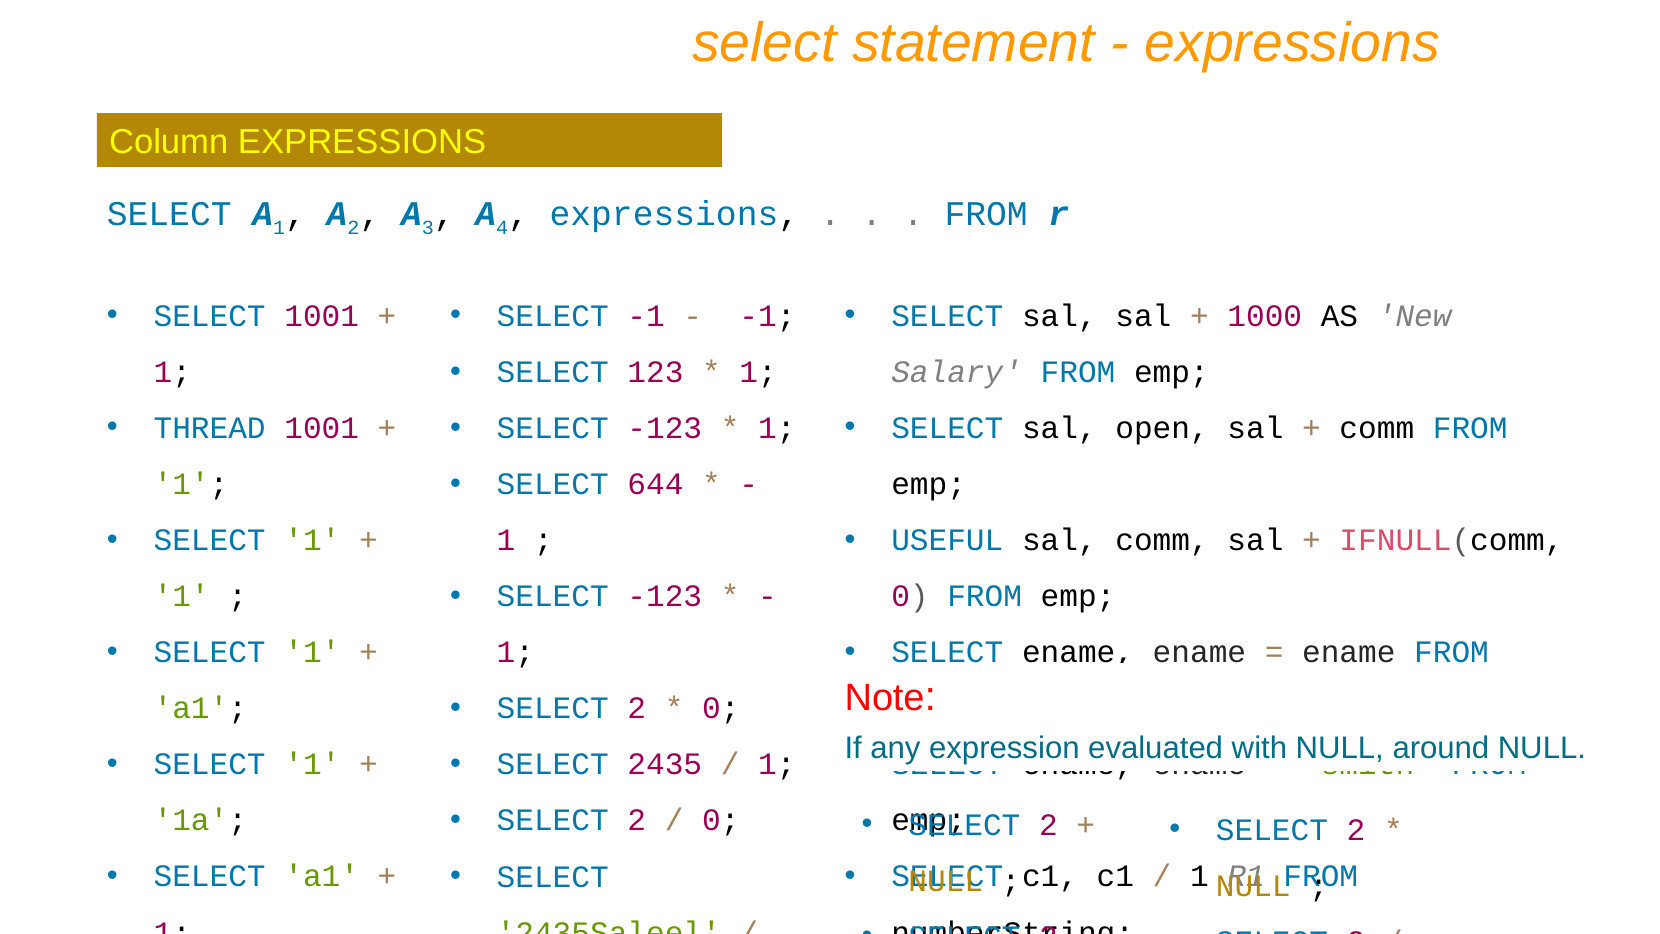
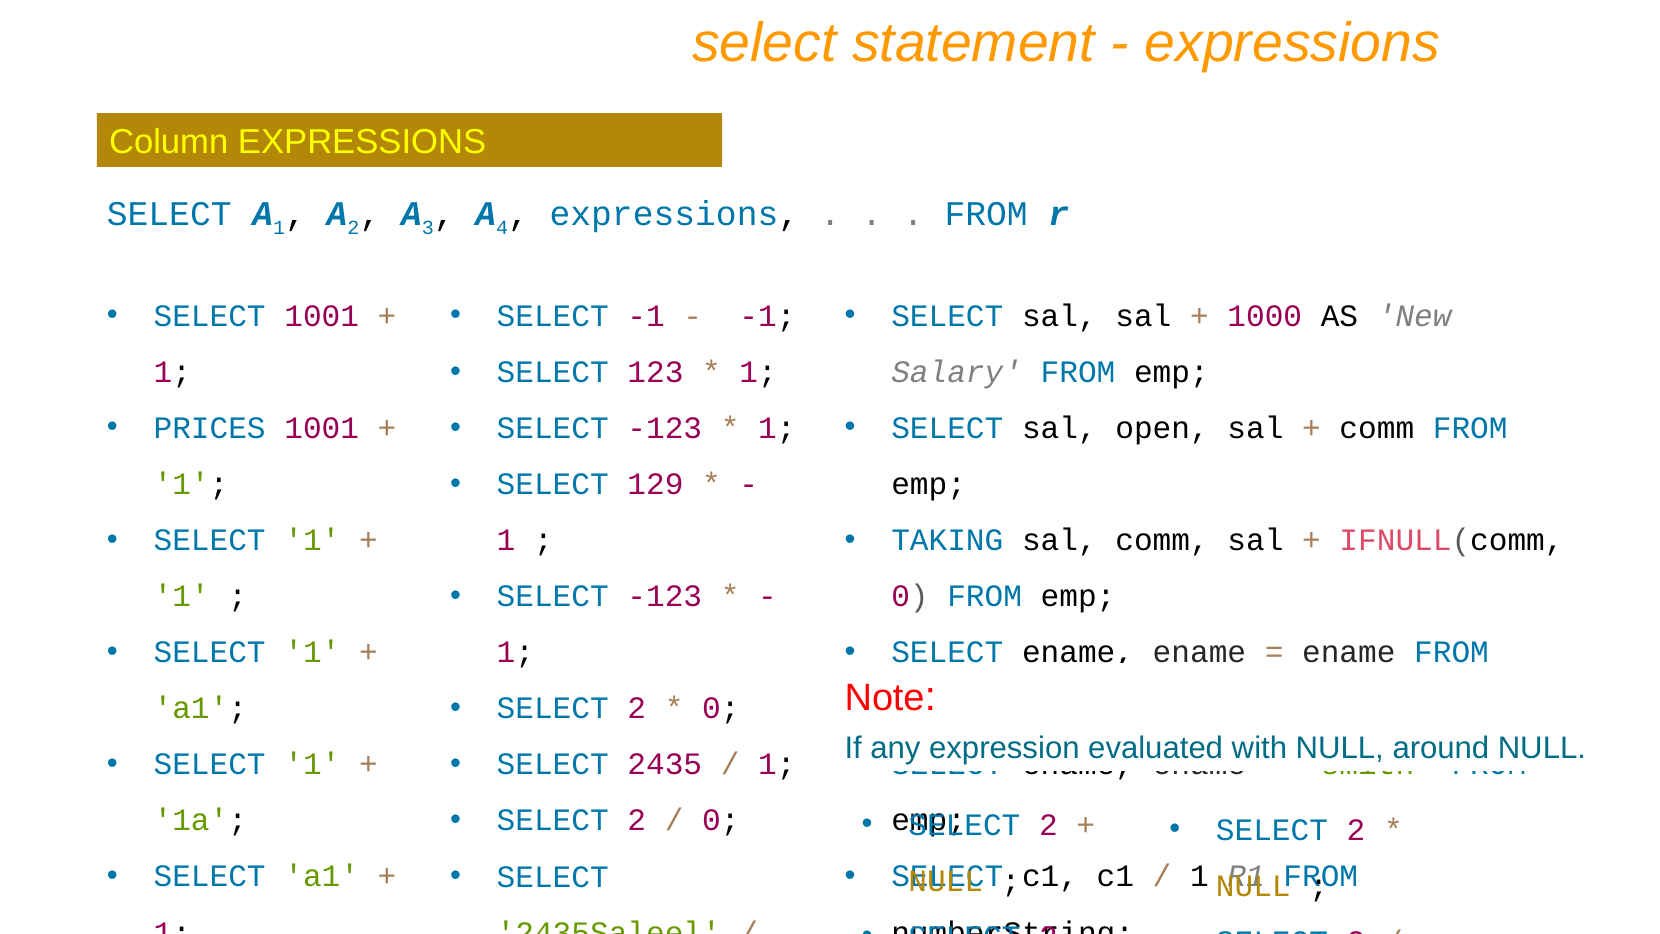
THREAD: THREAD -> PRICES (210, 428)
644: 644 -> 129 (655, 484)
USEFUL: USEFUL -> TAKING (947, 540)
